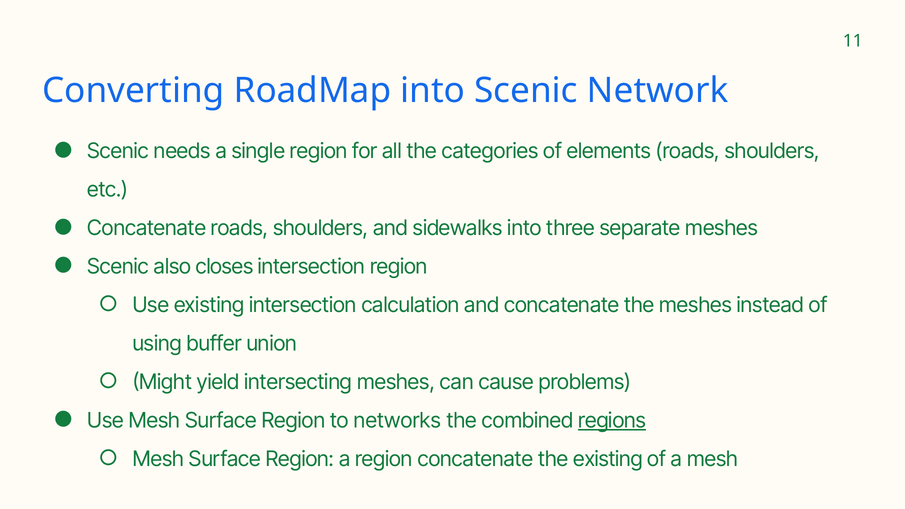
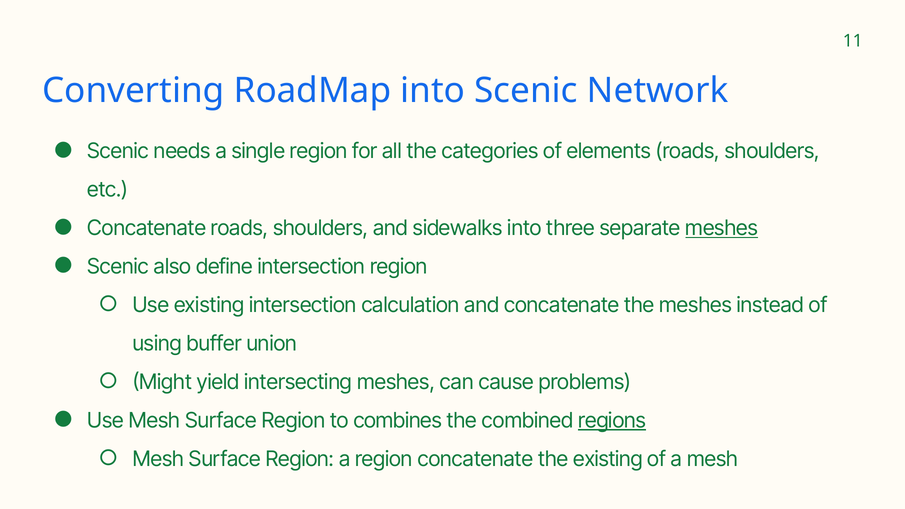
meshes underline: none -> present (722, 228)
closes: closes -> define (224, 267)
networks: networks -> combines (398, 421)
